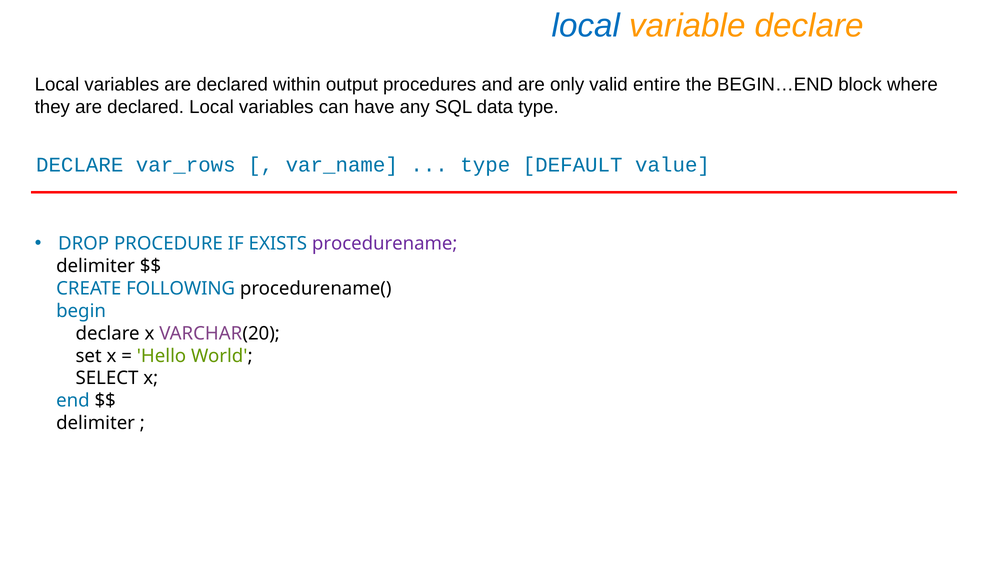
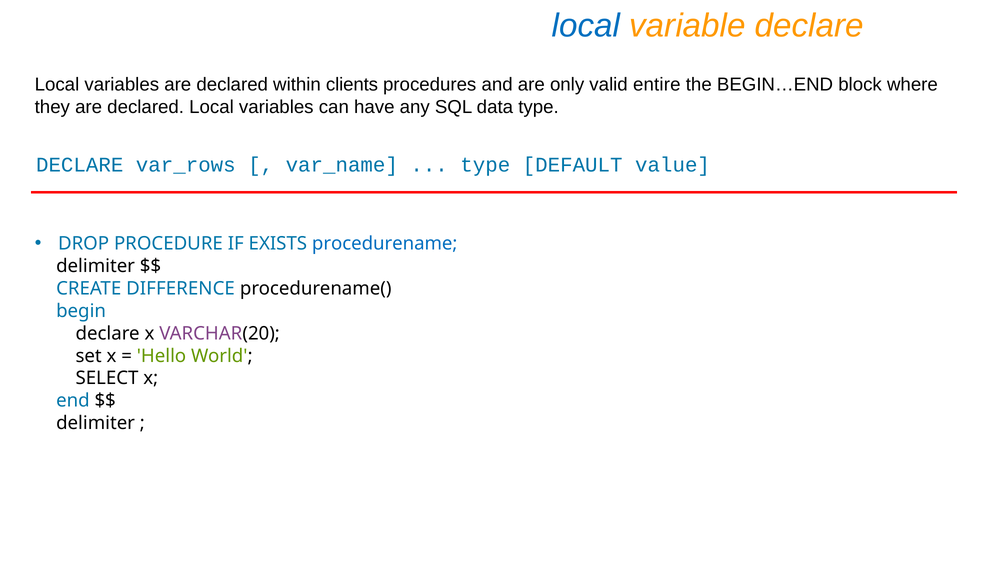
output: output -> clients (352, 85)
procedurename colour: purple -> blue (385, 243)
FOLLOWING: FOLLOWING -> DIFFERENCE (181, 288)
